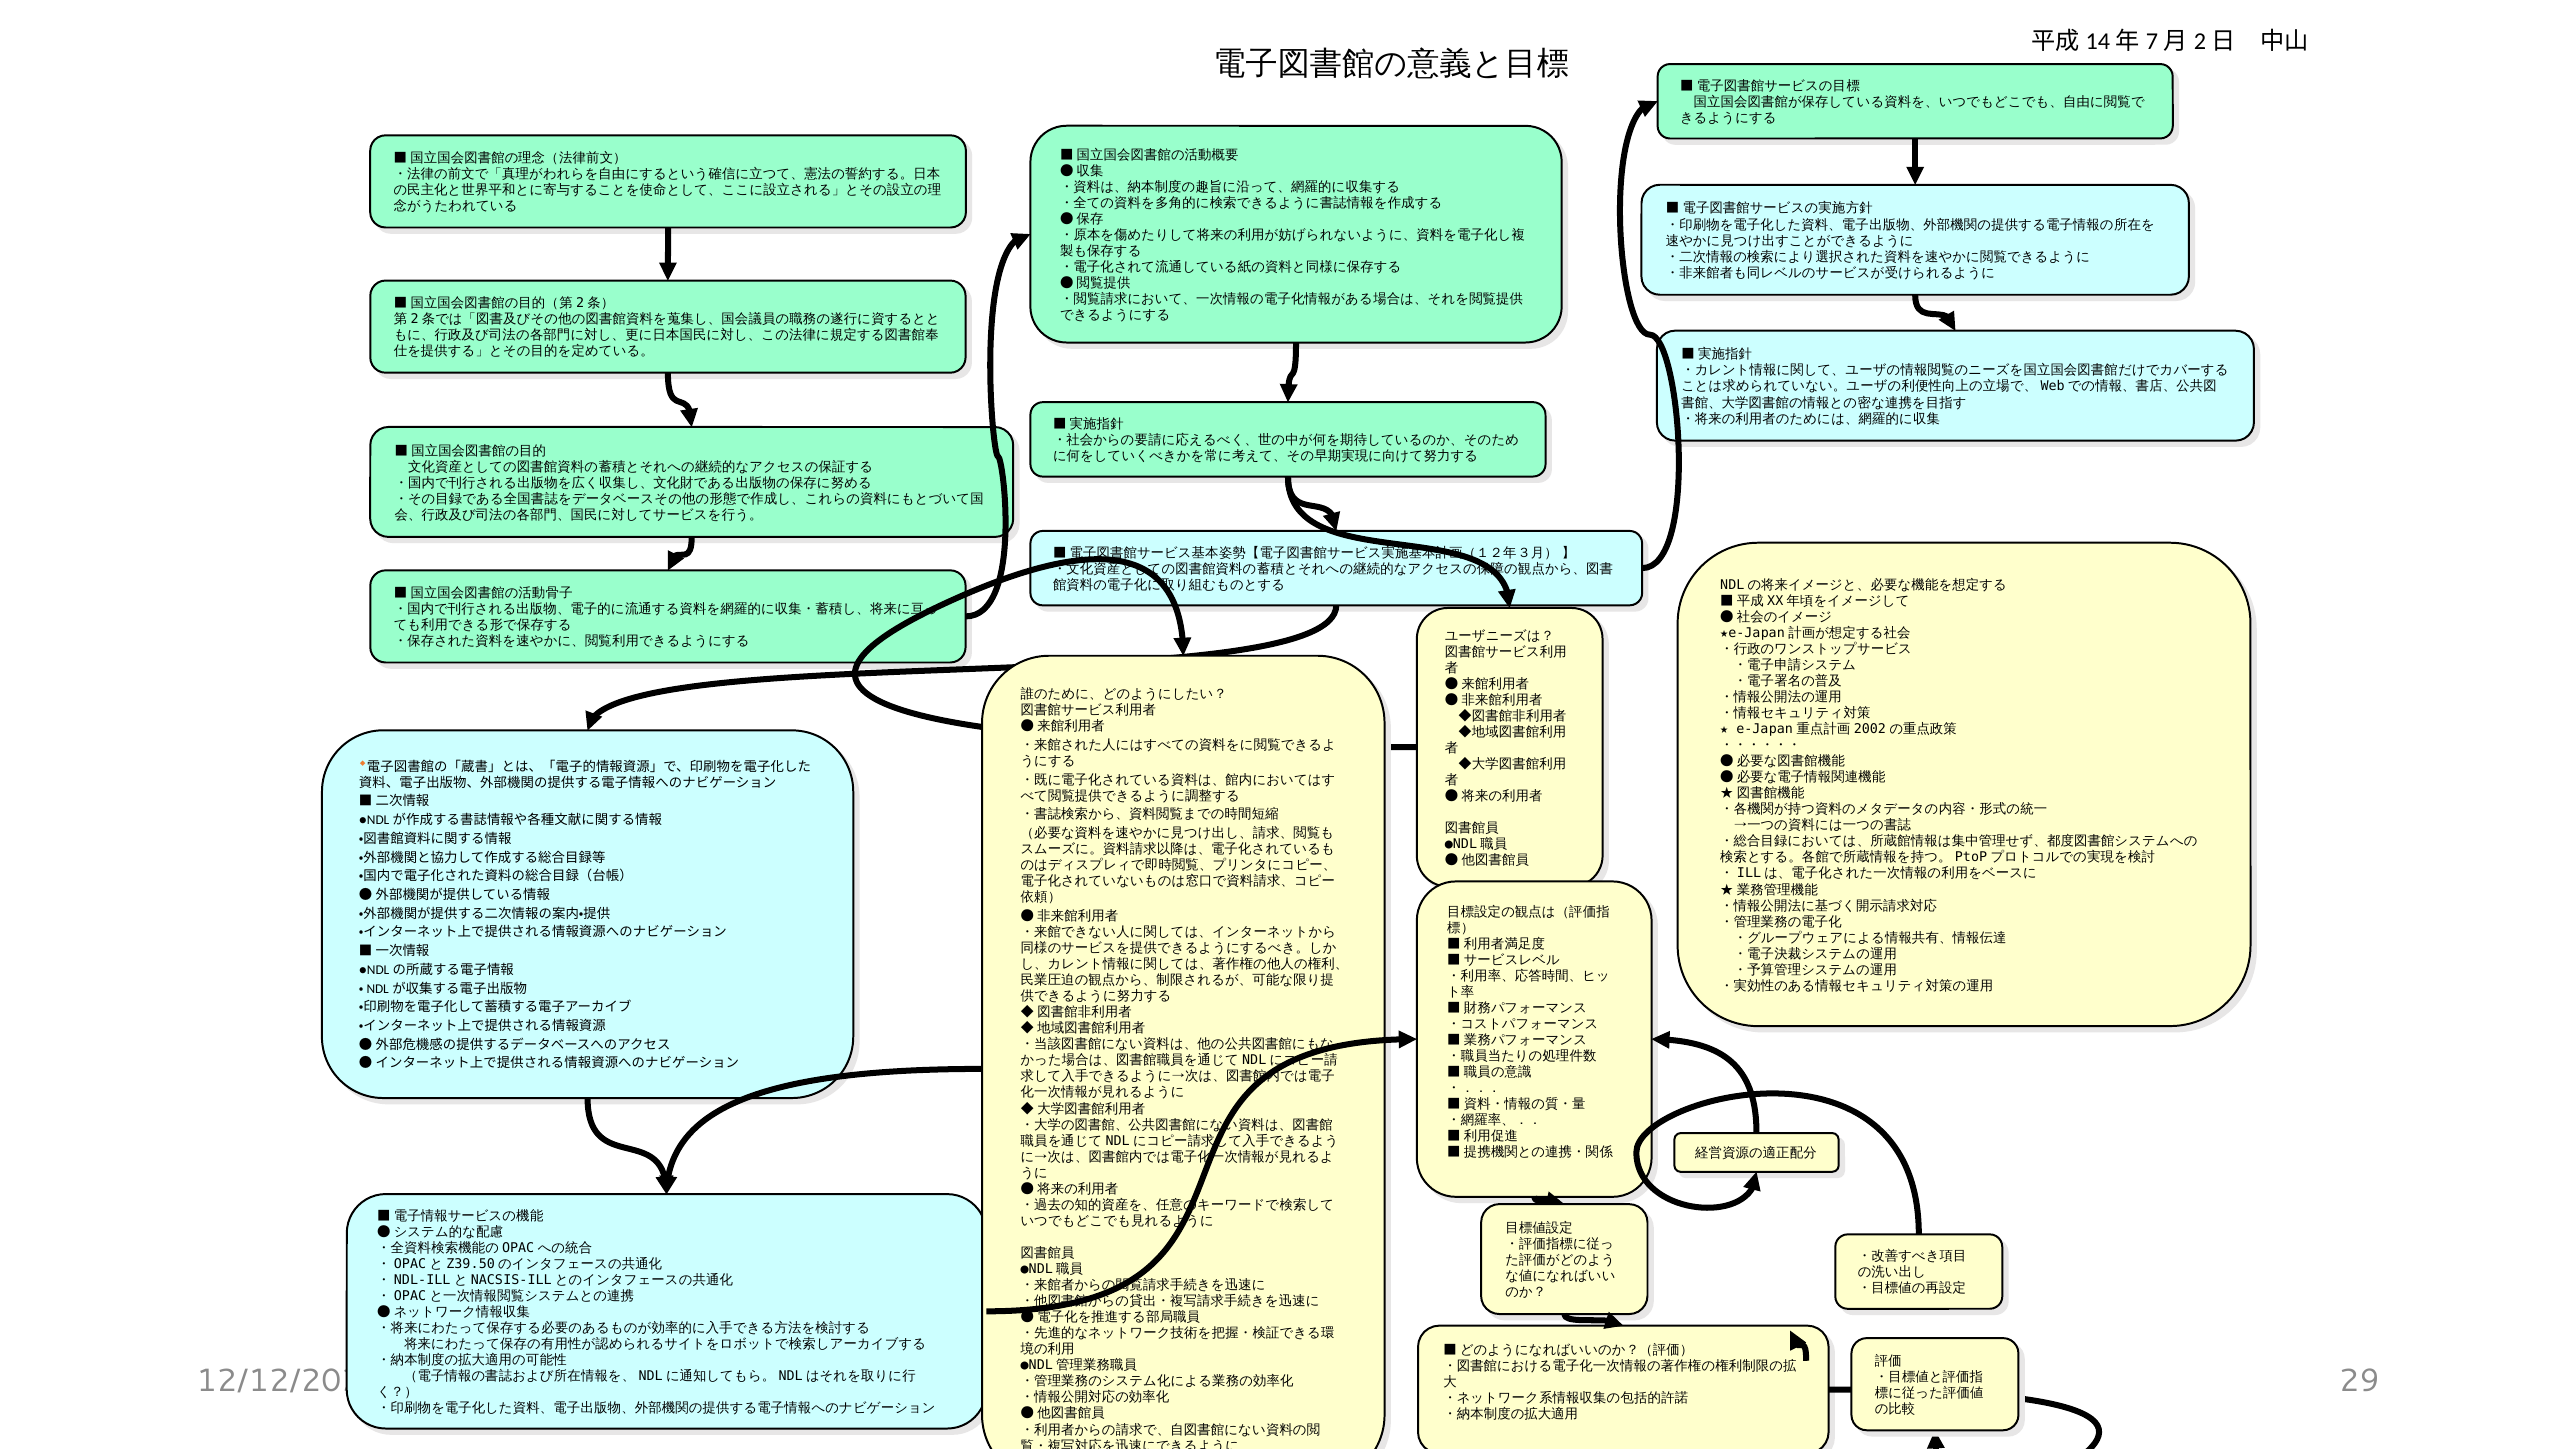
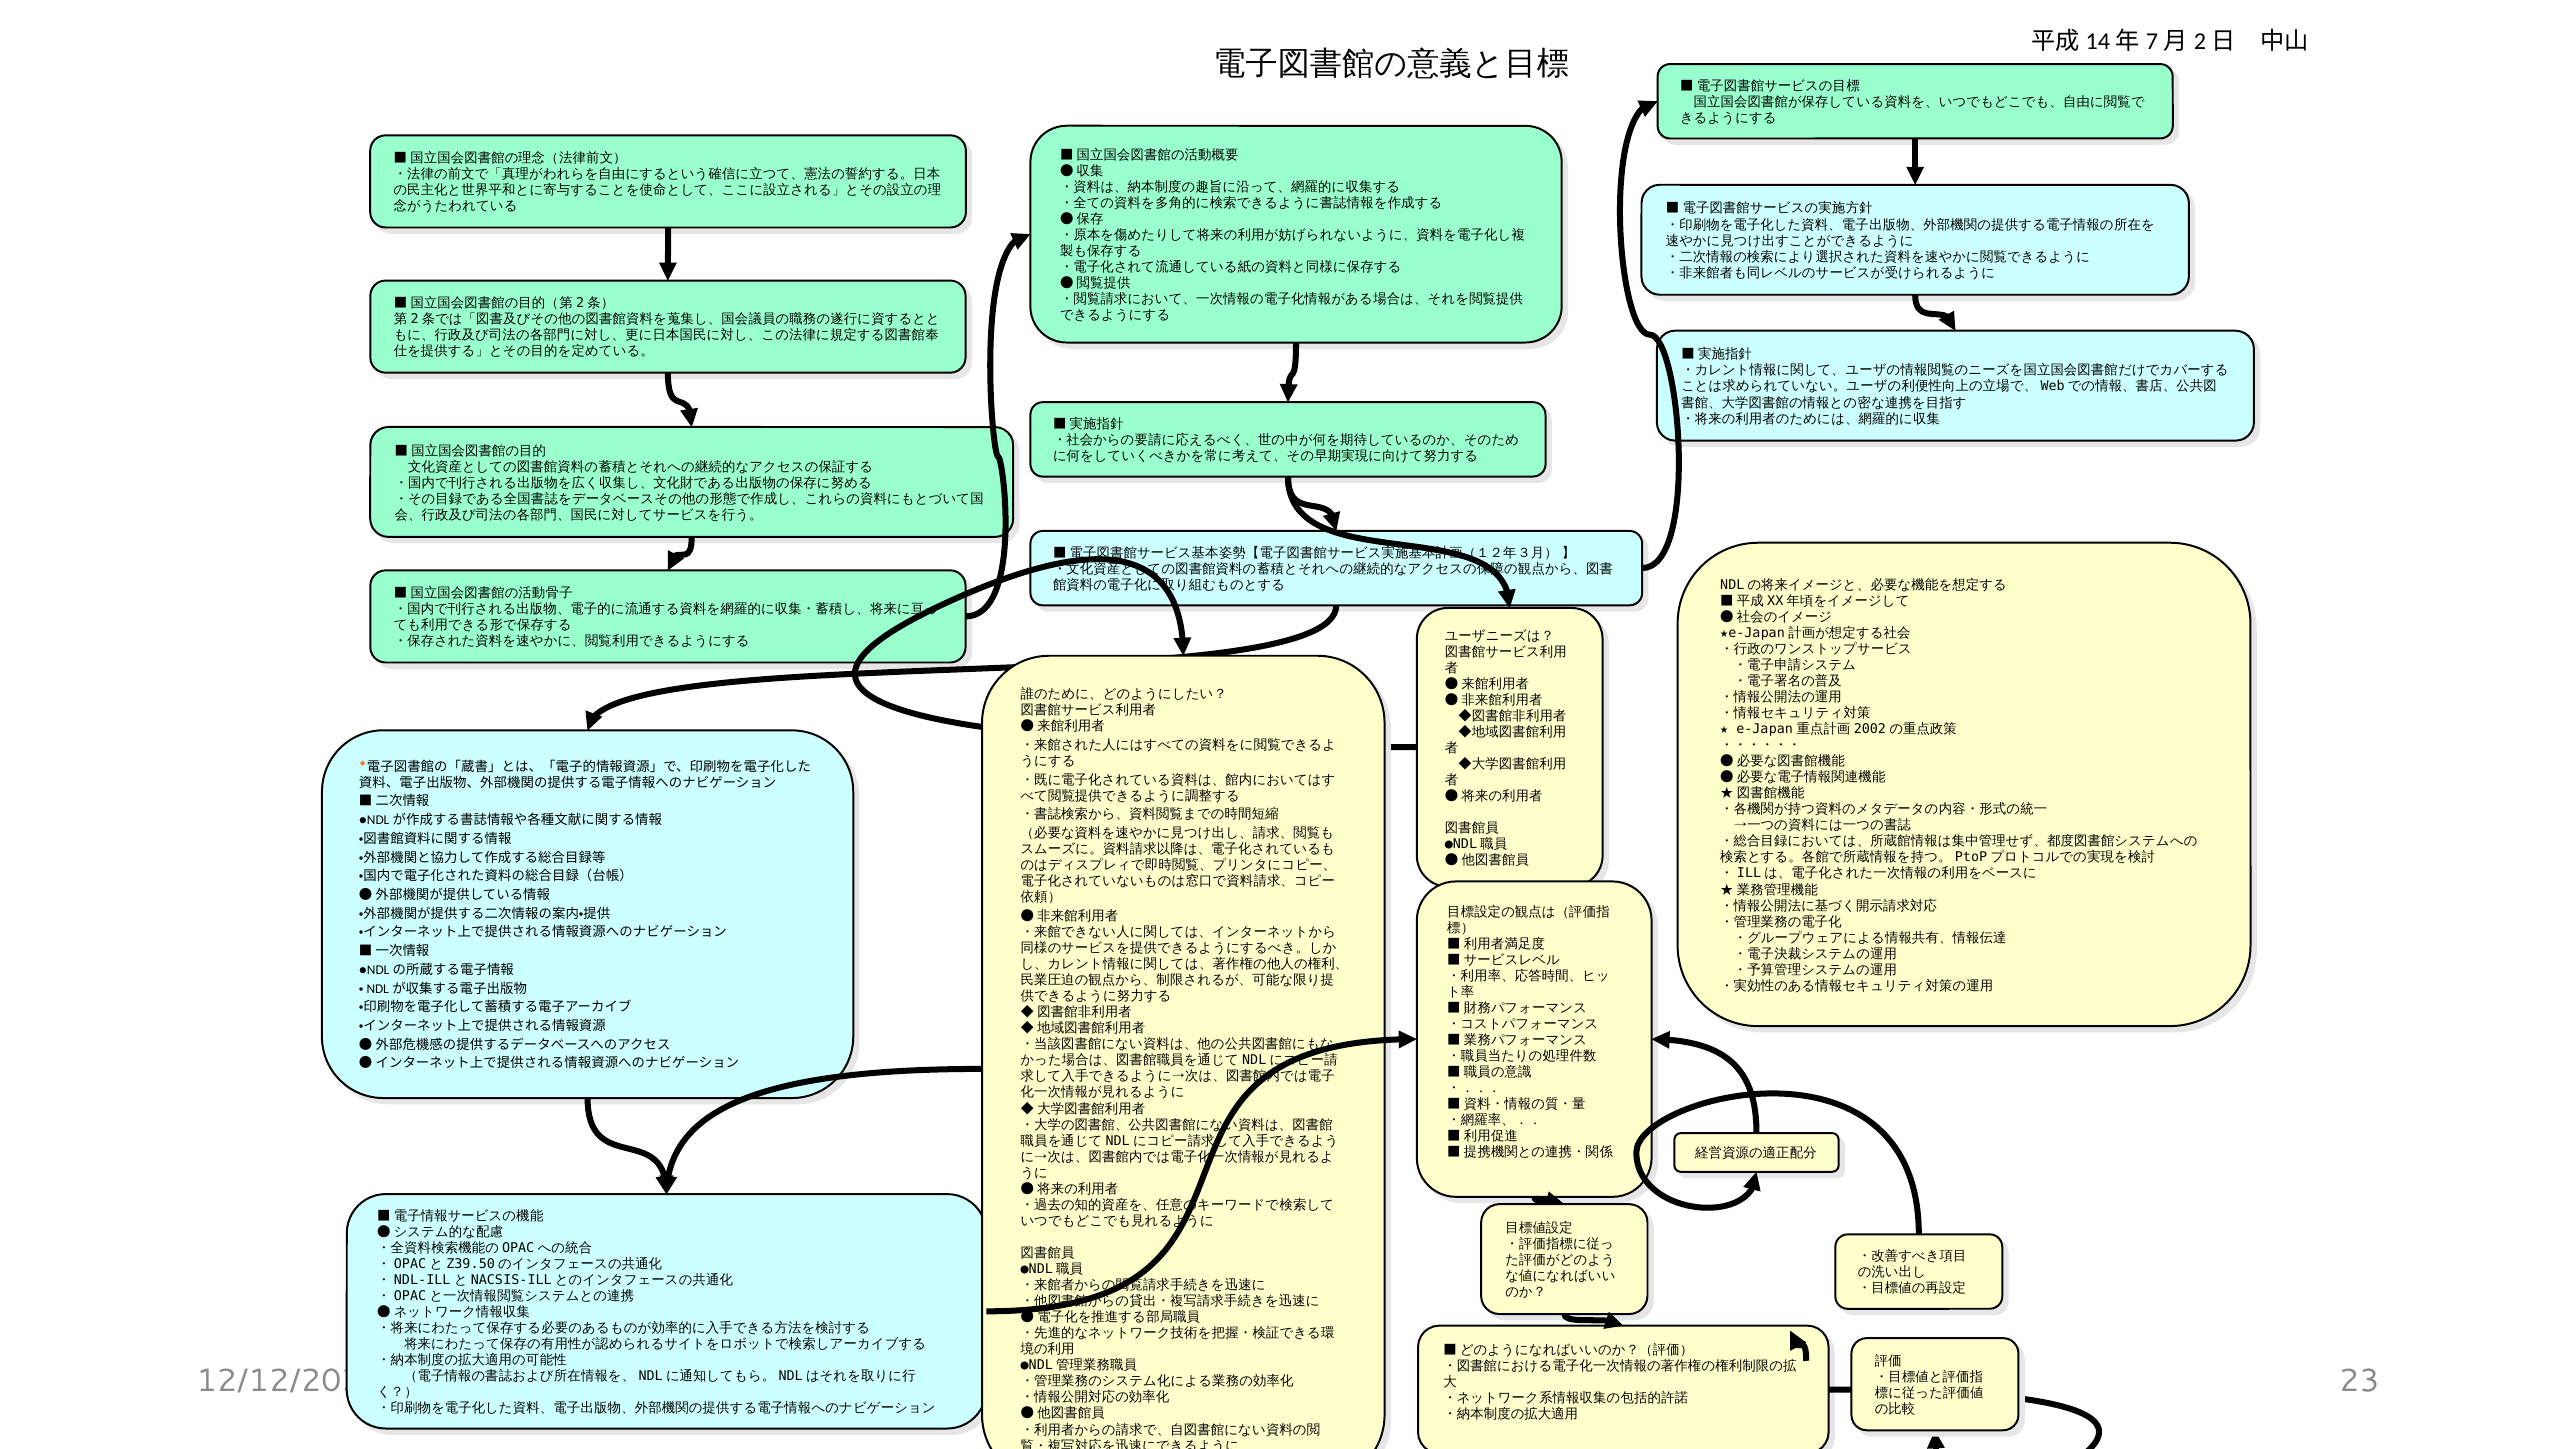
29: 29 -> 23 (2359, 1380)
